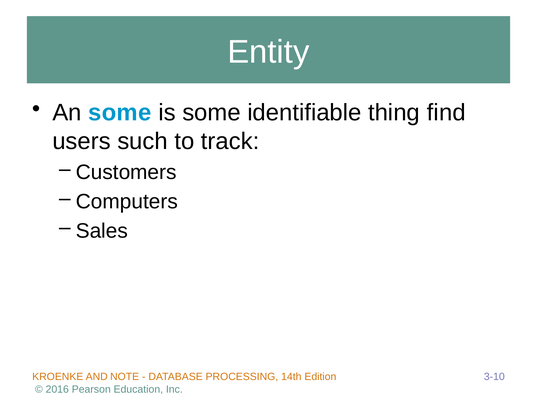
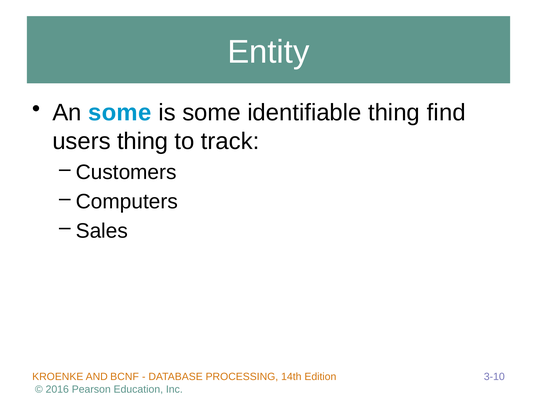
users such: such -> thing (143, 141)
NOTE: NOTE -> BCNF (125, 377)
